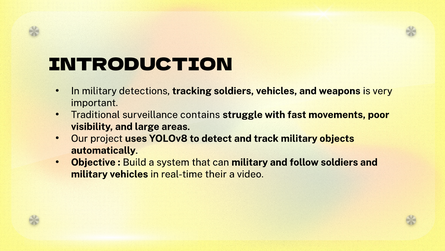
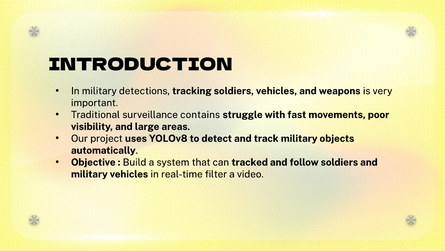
can military: military -> tracked (250, 162)
their: their -> filter (216, 174)
